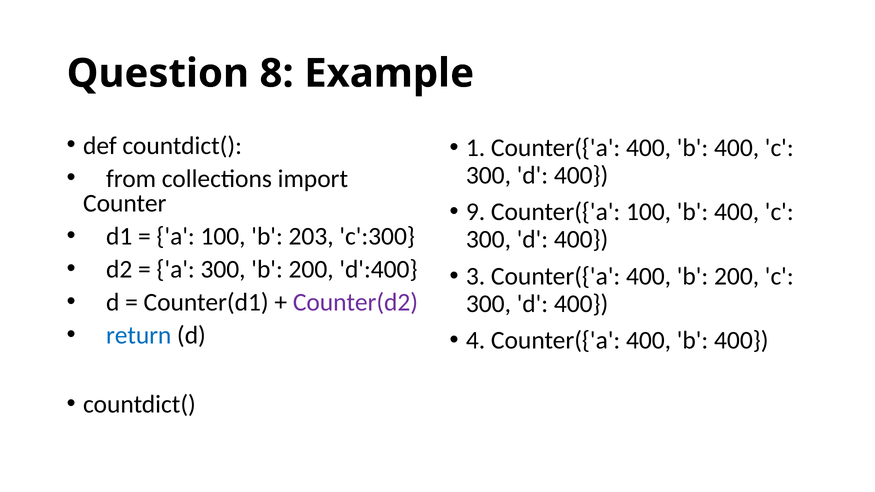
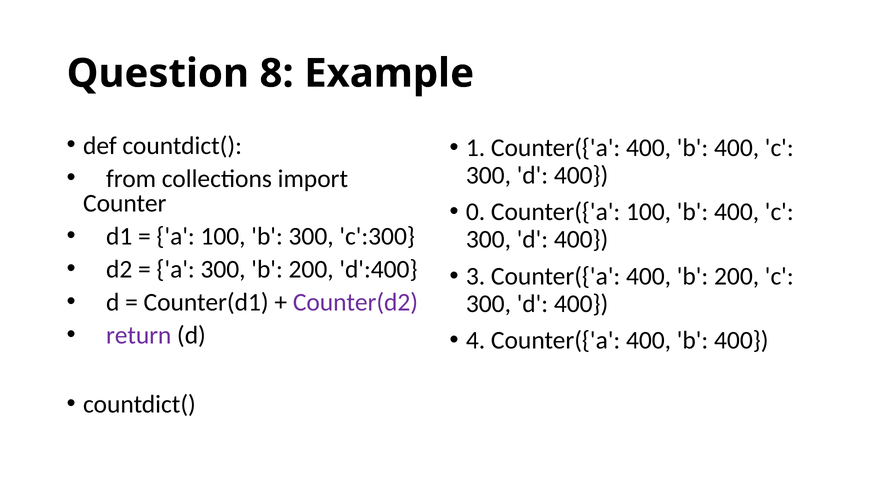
9: 9 -> 0 (476, 212)
b 203: 203 -> 300 (311, 237)
return colour: blue -> purple (139, 336)
